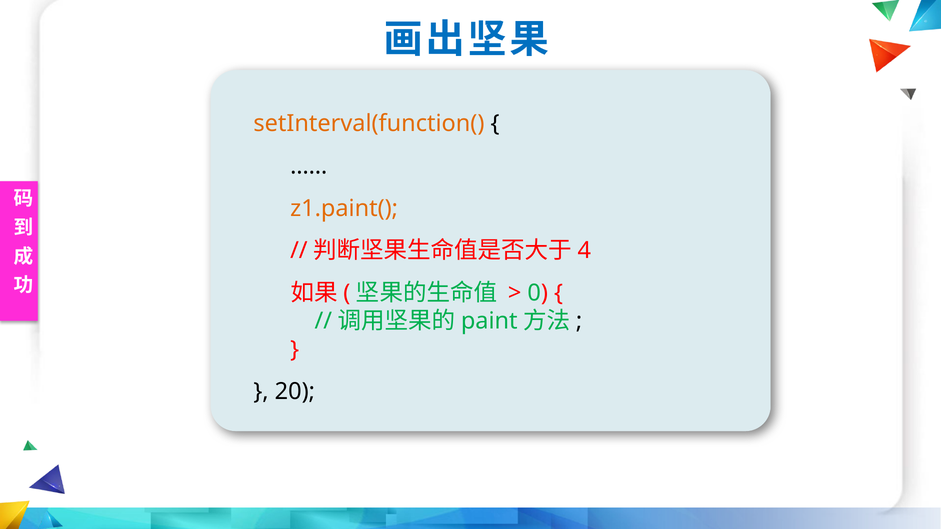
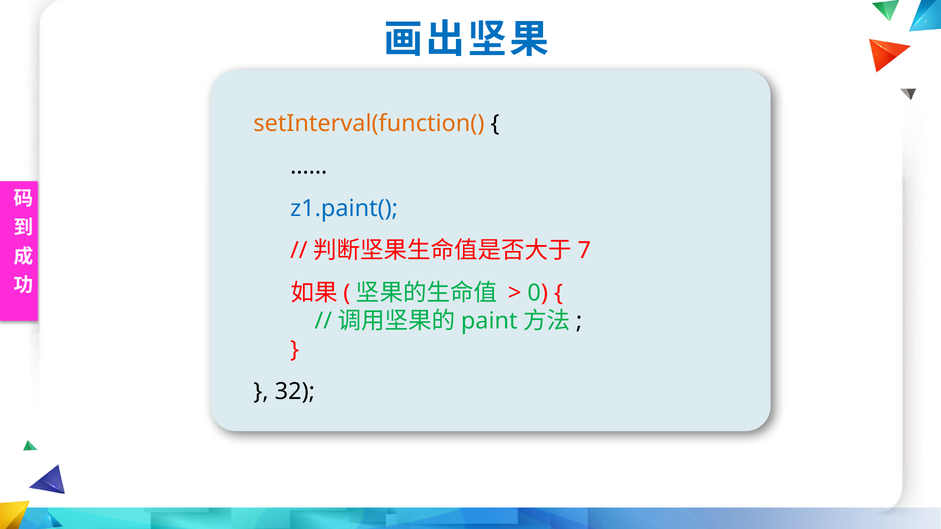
z1.paint( colour: orange -> blue (344, 208)
4: 4 -> 7 (584, 251)
20: 20 -> 32 (295, 392)
